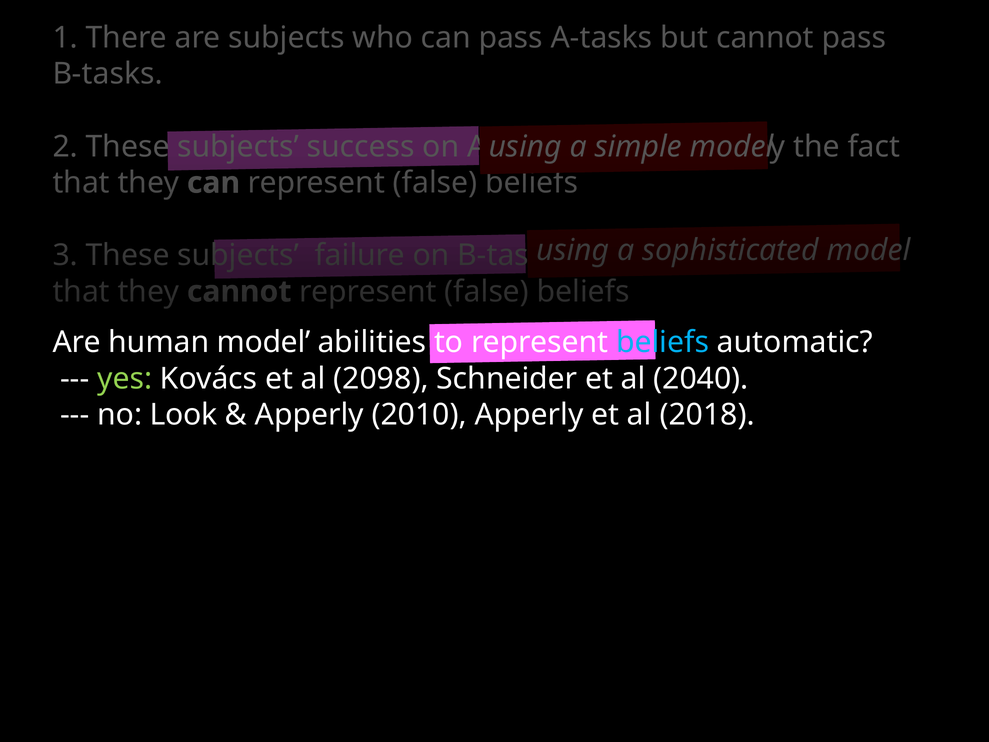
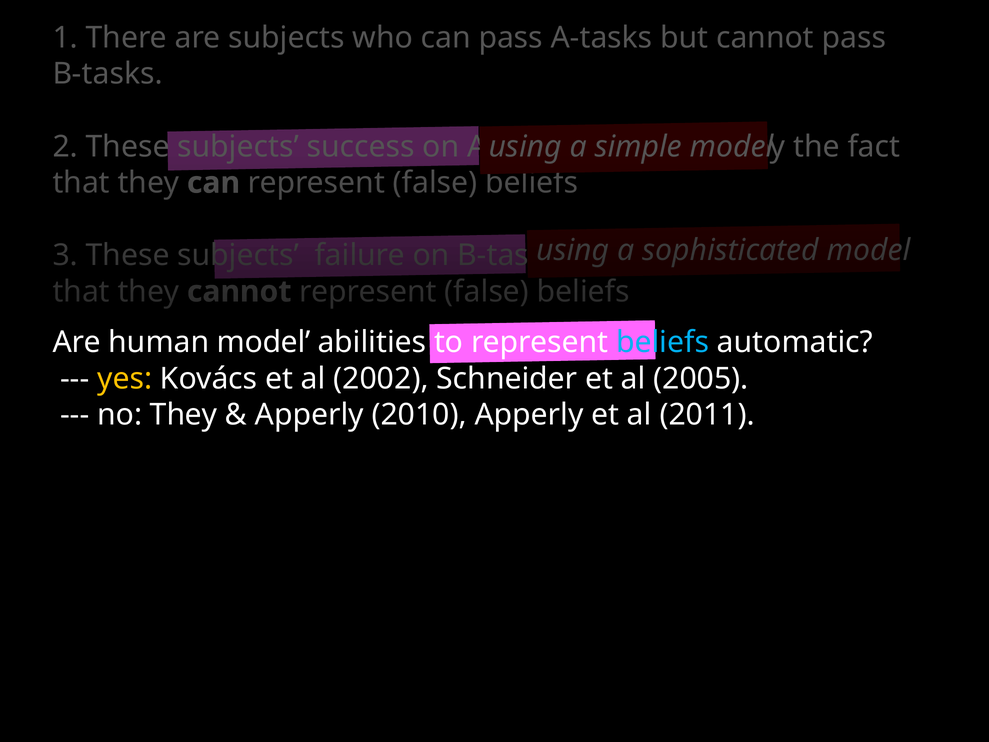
yes colour: light green -> yellow (125, 379)
2098: 2098 -> 2002 (381, 379)
2040: 2040 -> 2005 (701, 379)
no Look: Look -> They (184, 415)
2018: 2018 -> 2011 (707, 415)
